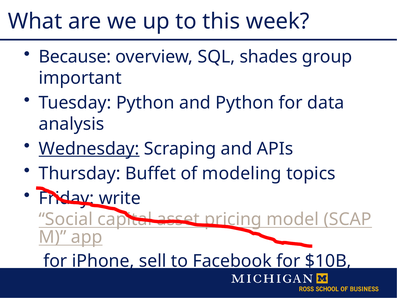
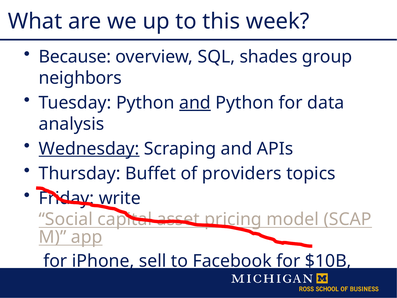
important: important -> neighbors (80, 78)
and underline: none -> present (195, 103)
modeling: modeling -> providers (242, 173)
